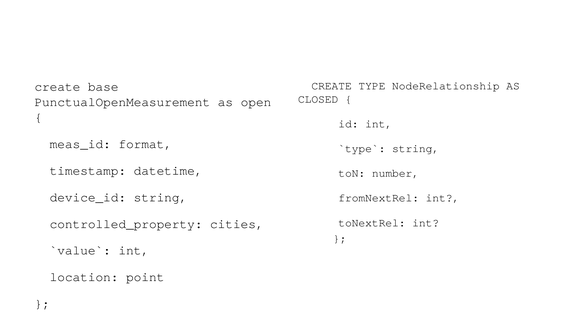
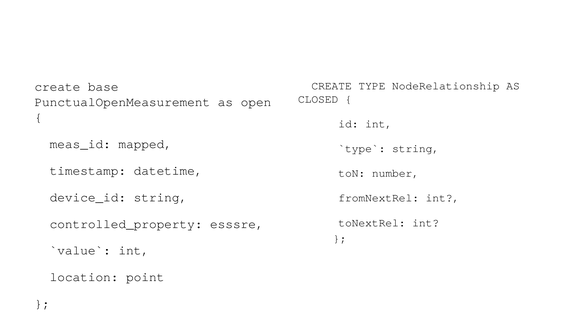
format: format -> mapped (145, 144)
cities: cities -> esssre (237, 224)
